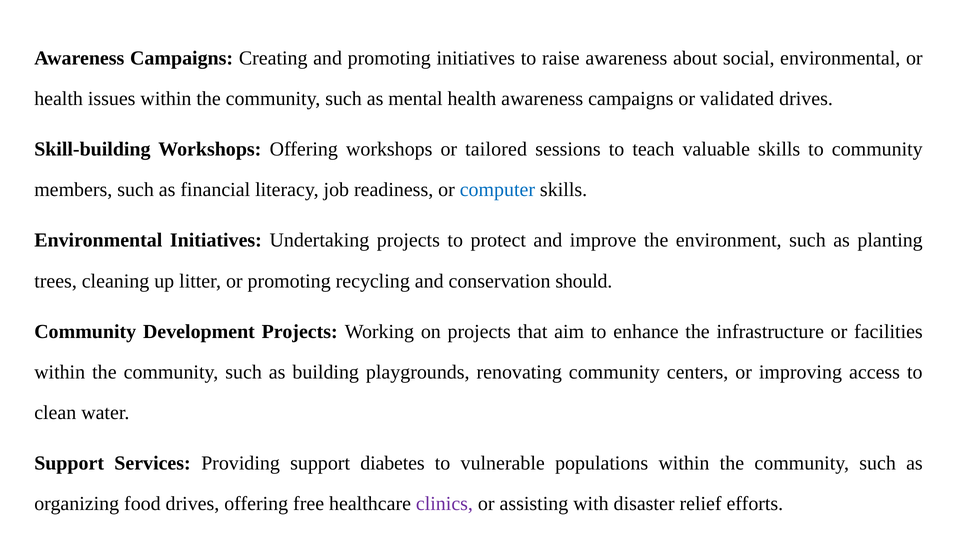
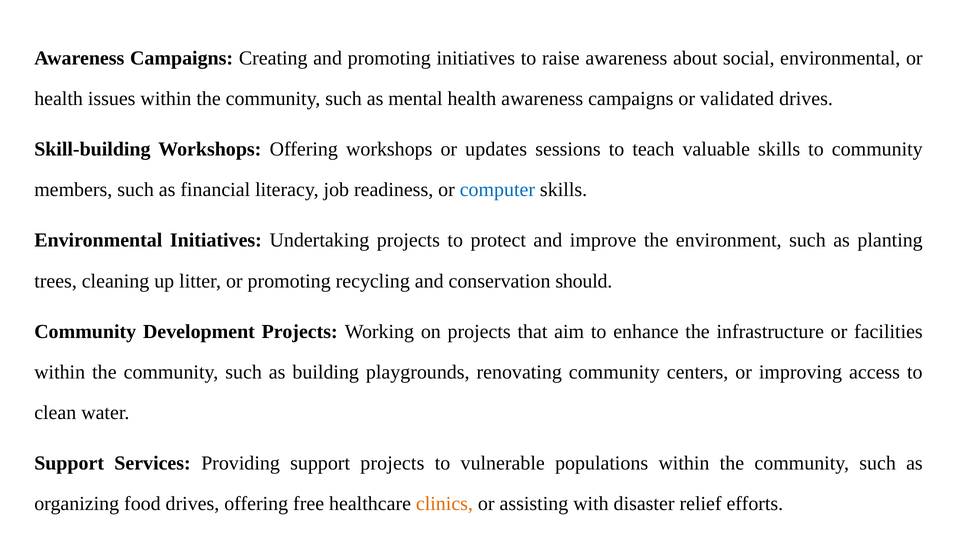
tailored: tailored -> updates (496, 150)
support diabetes: diabetes -> projects (392, 464)
clinics colour: purple -> orange (444, 504)
